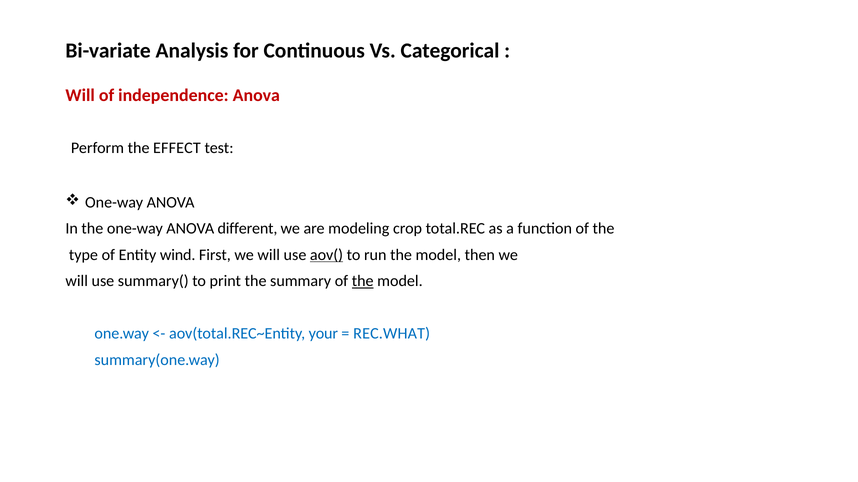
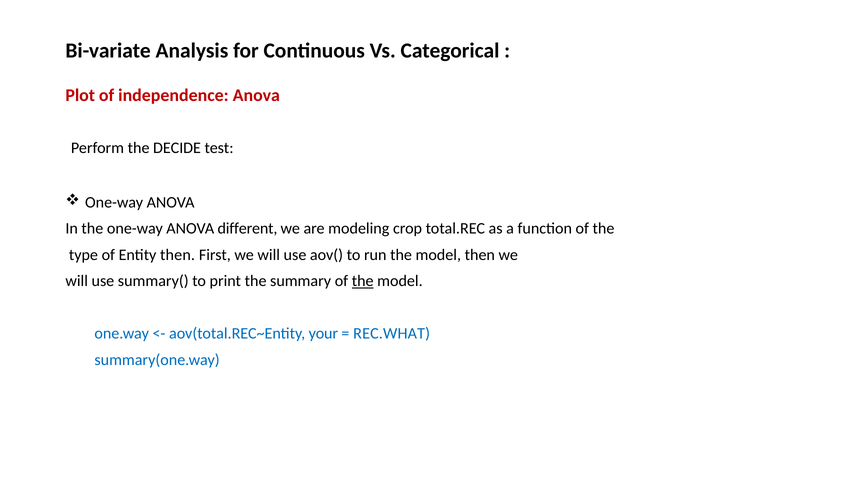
Will: Will -> Plot (80, 95)
EFFECT: EFFECT -> DECIDE (177, 148)
Entity wind: wind -> then (178, 255)
aov( underline: present -> none (327, 255)
